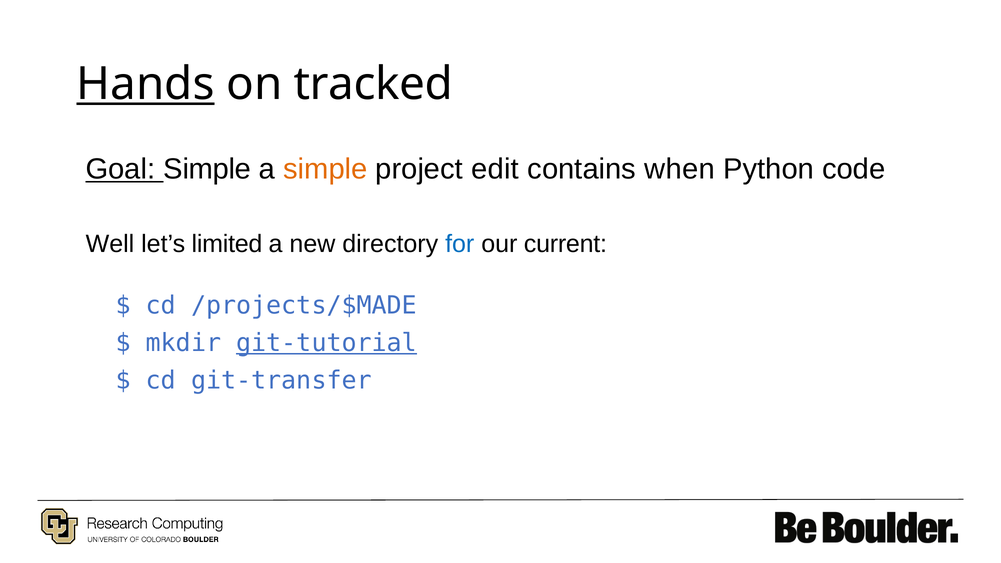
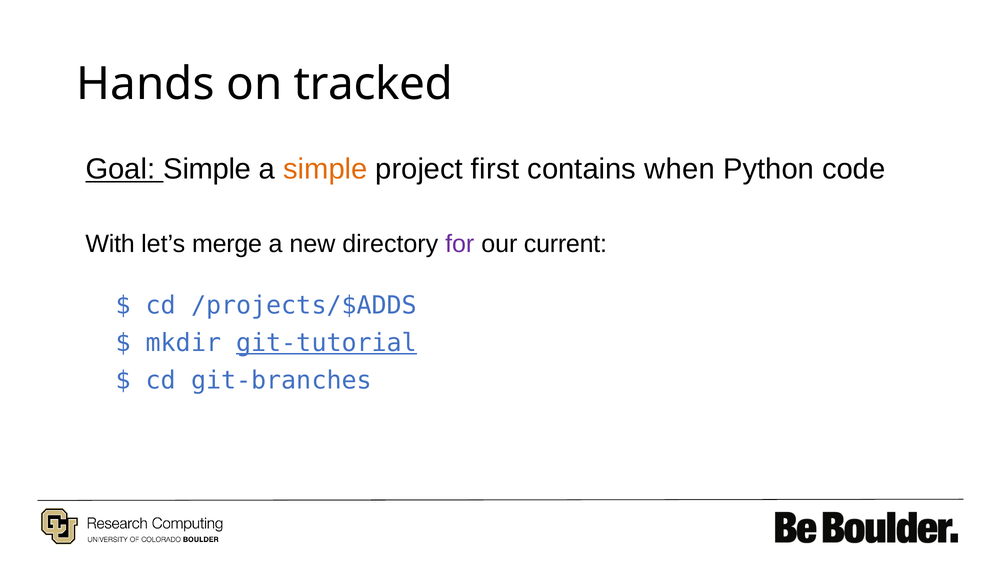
Hands underline: present -> none (145, 84)
edit: edit -> first (495, 169)
Well: Well -> With (110, 244)
limited: limited -> merge (227, 244)
for colour: blue -> purple (460, 244)
/projects/$MADE: /projects/$MADE -> /projects/$ADDS (304, 305)
git-transfer: git-transfer -> git-branches (281, 380)
